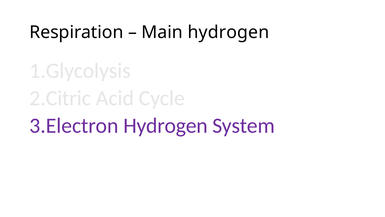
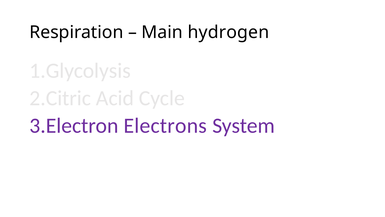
Hydrogen: Hydrogen -> Electrons (165, 125)
